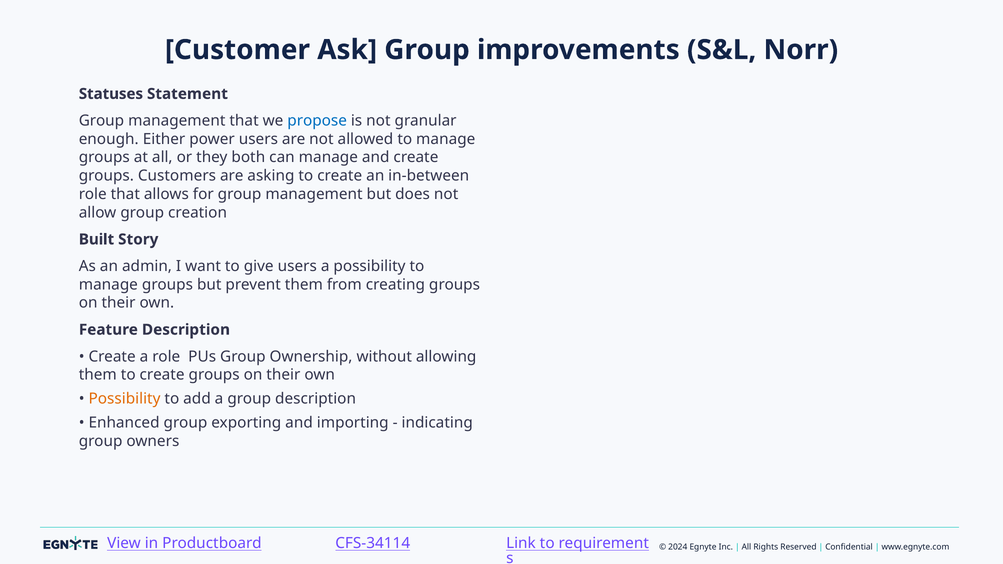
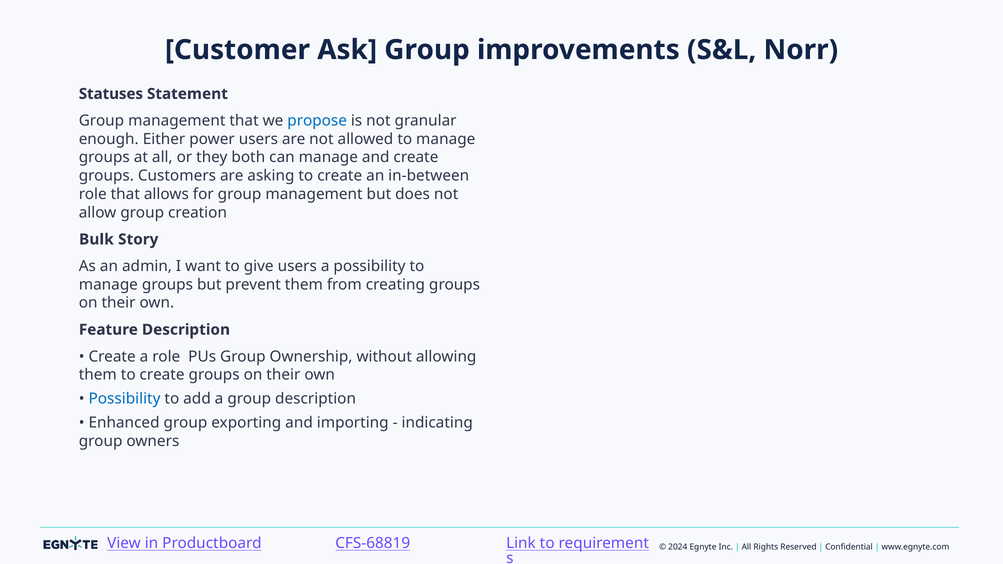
Built: Built -> Bulk (96, 239)
Possibility colour: orange -> blue (124, 399)
CFS-34114: CFS-34114 -> CFS-68819 (373, 543)
